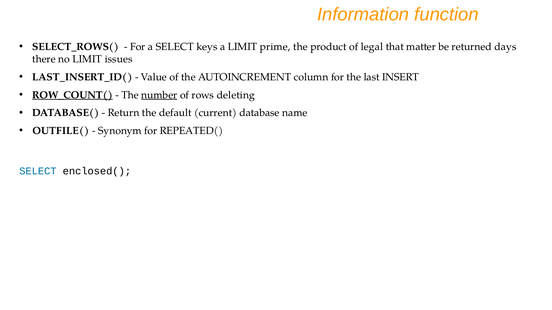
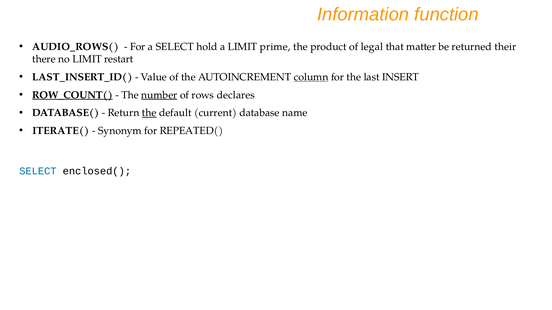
SELECT_ROWS(: SELECT_ROWS( -> AUDIO_ROWS( (76, 47)
keys: keys -> hold (207, 47)
days: days -> their (505, 47)
issues: issues -> restart (119, 59)
column underline: none -> present (311, 77)
deleting: deleting -> declares (236, 95)
the underline: none -> present (149, 113)
OUTFILE(: OUTFILE( -> ITERATE( (61, 131)
